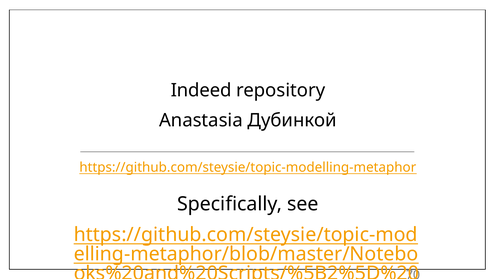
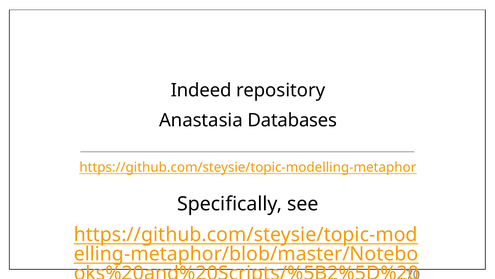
Дубинкой: Дубинкой -> Databases (292, 120)
